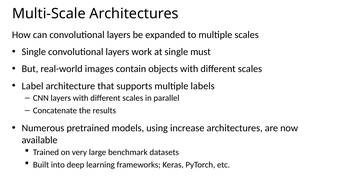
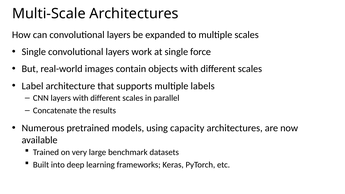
must: must -> force (201, 52)
increase: increase -> capacity (187, 128)
